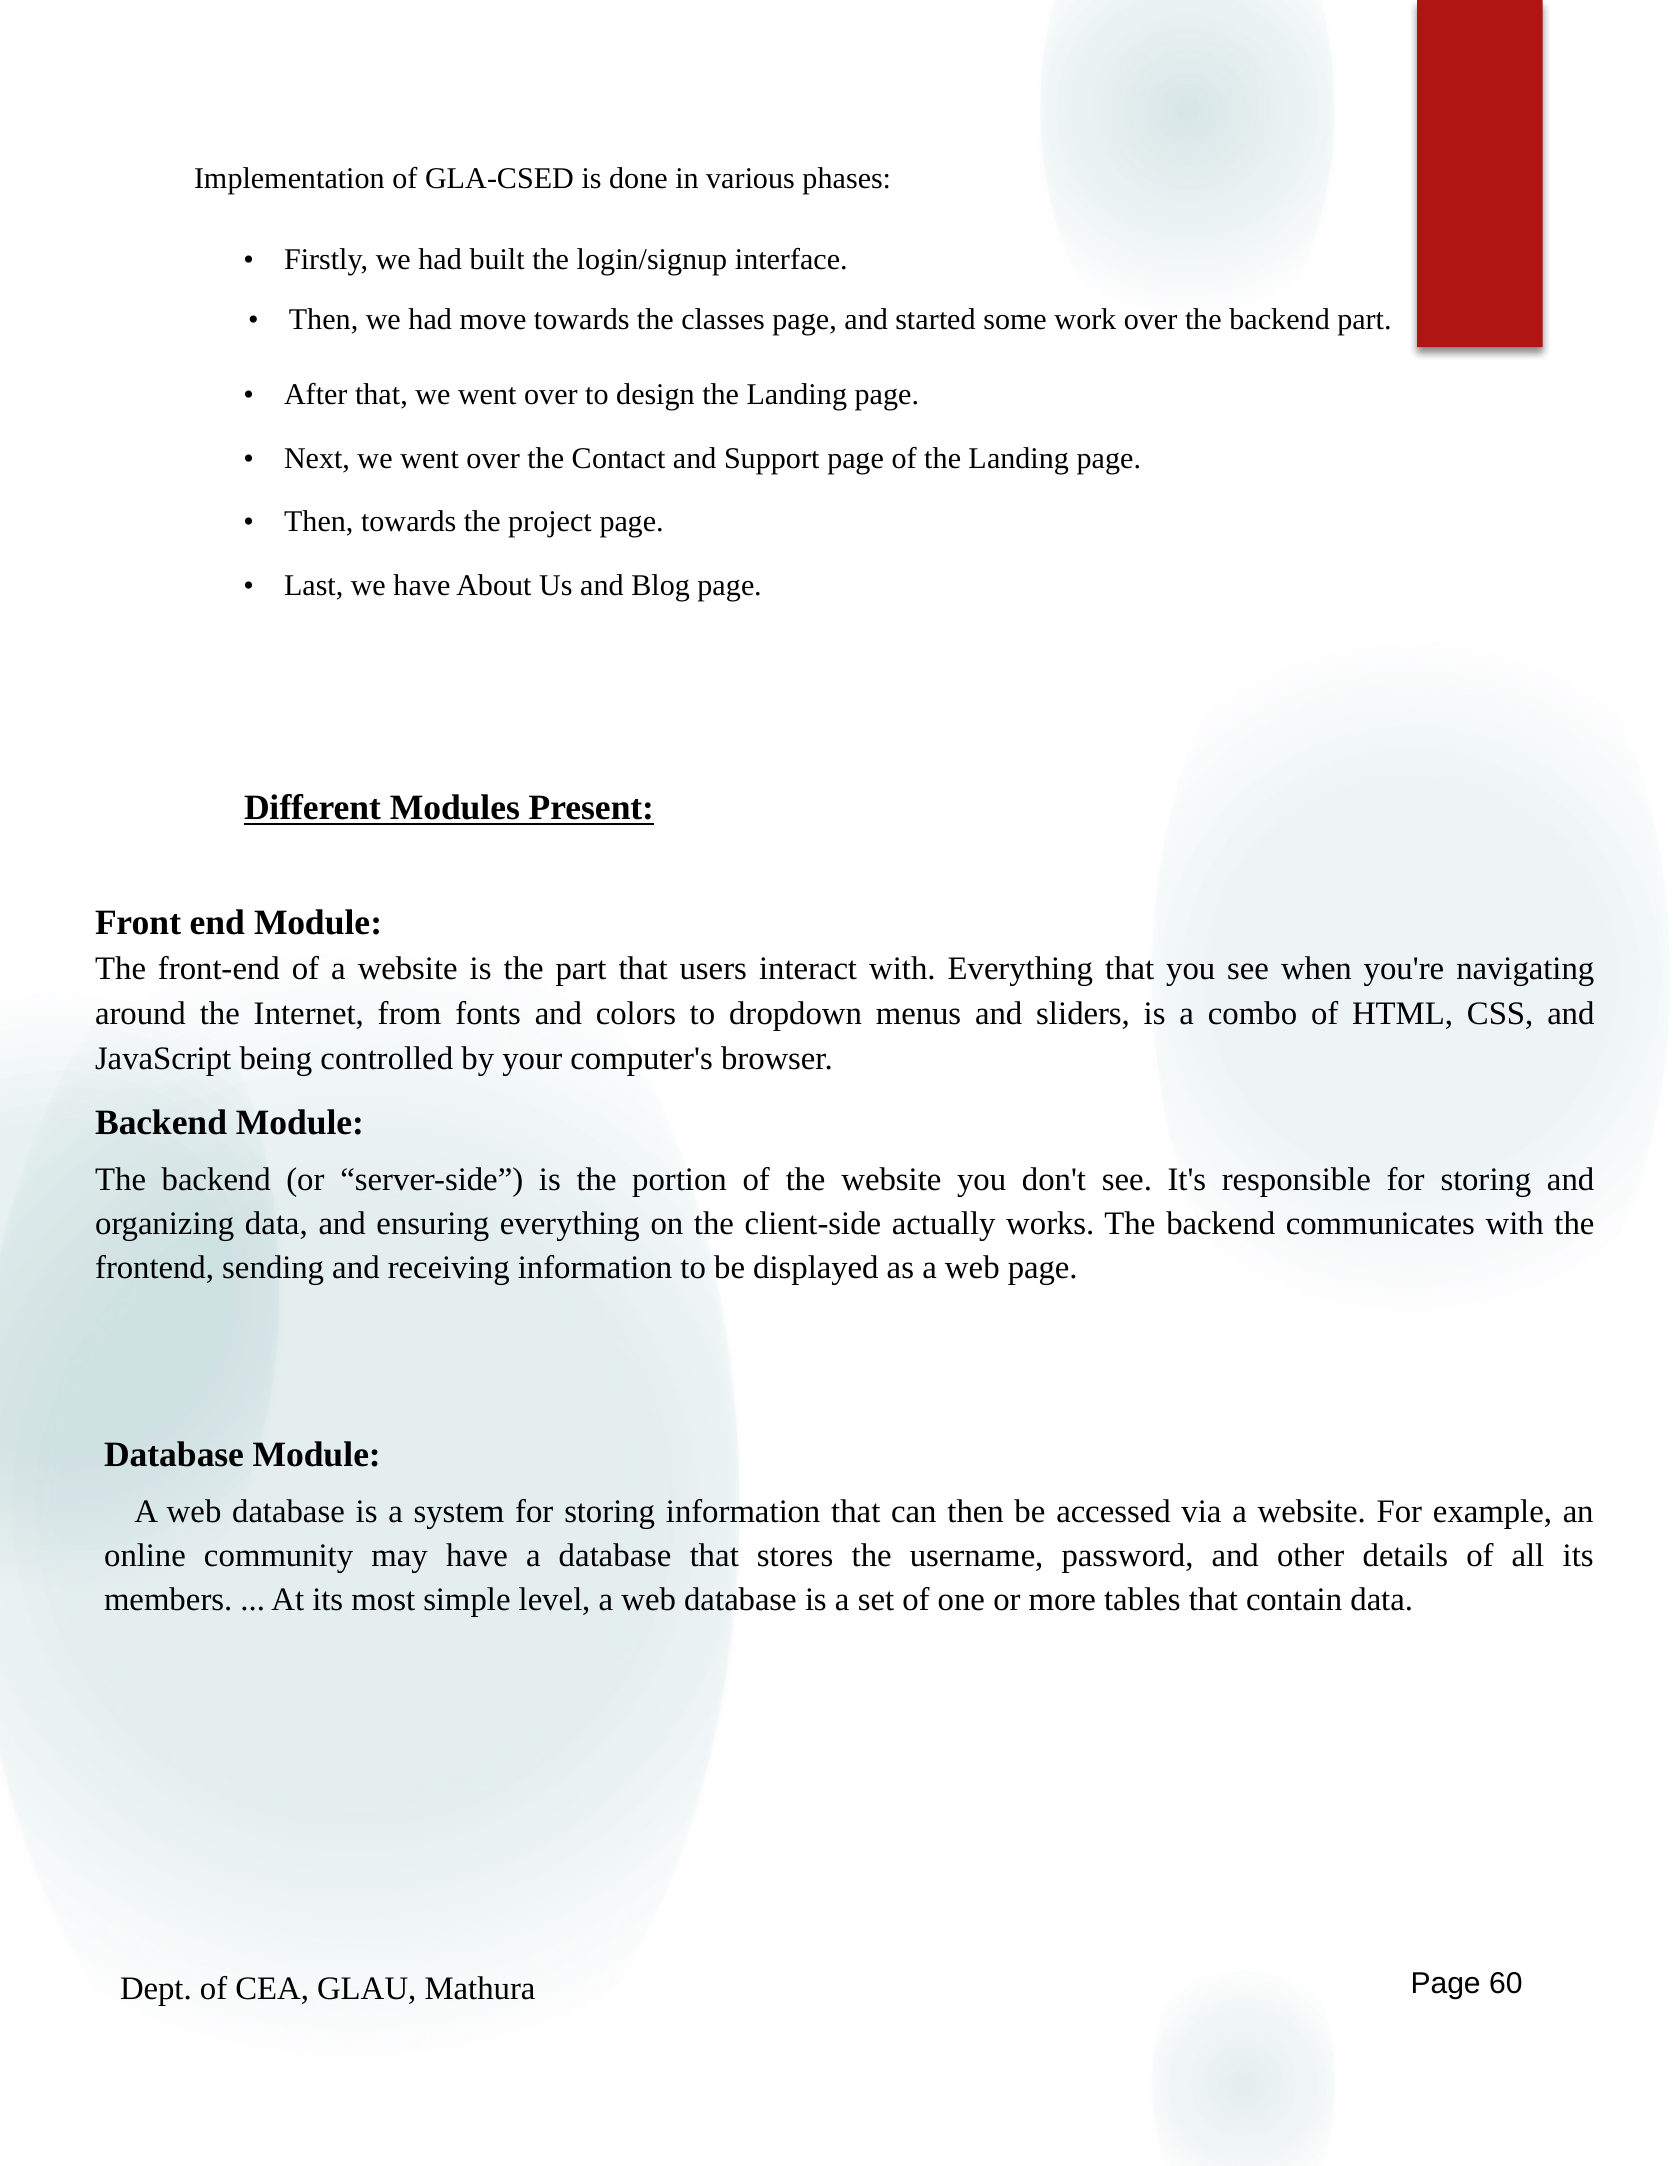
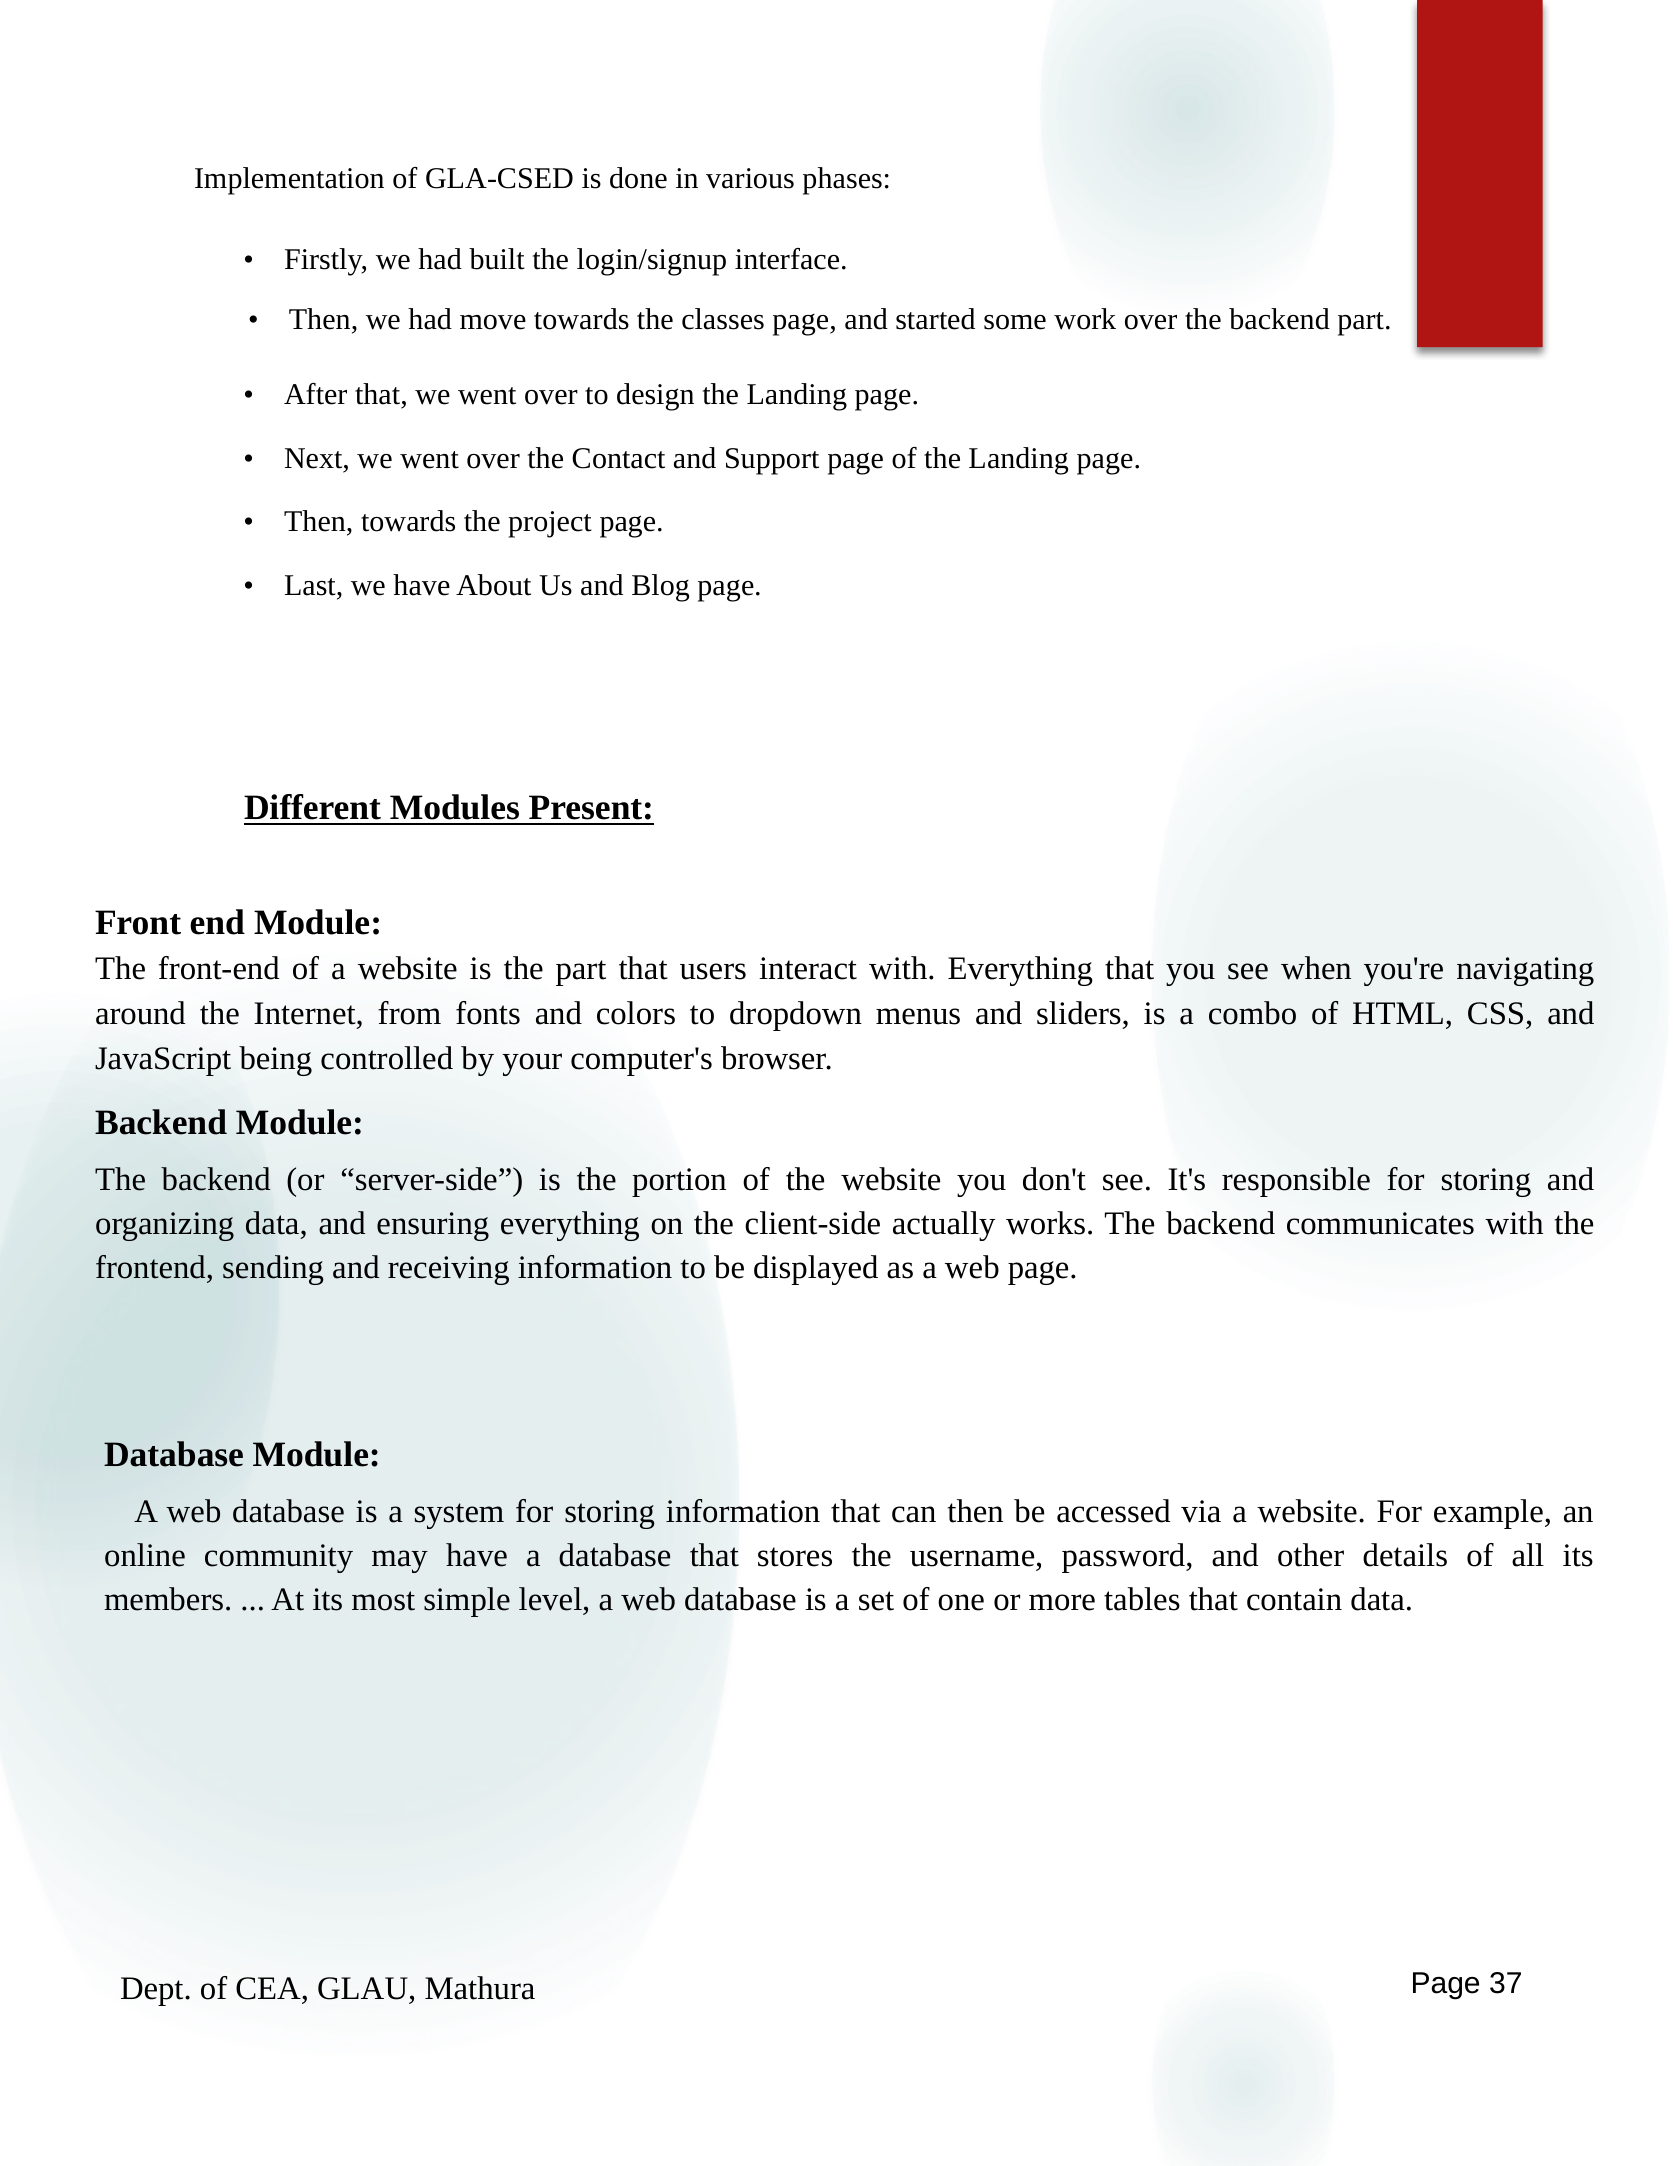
60: 60 -> 37 (1506, 1983)
